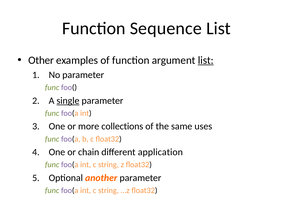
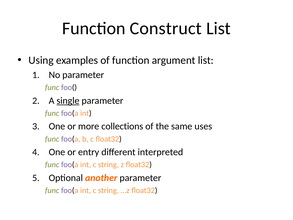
Sequence: Sequence -> Construct (166, 28)
Other: Other -> Using (41, 60)
list underline: present -> none (206, 60)
chain: chain -> entry (89, 152)
application: application -> interpreted (160, 152)
